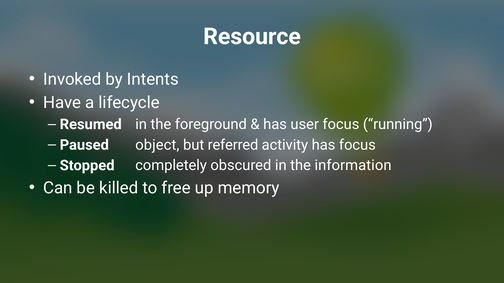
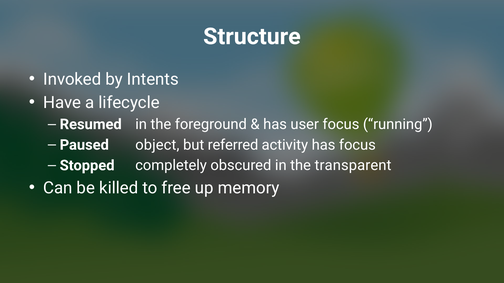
Resource: Resource -> Structure (252, 37)
information: information -> transparent (353, 166)
